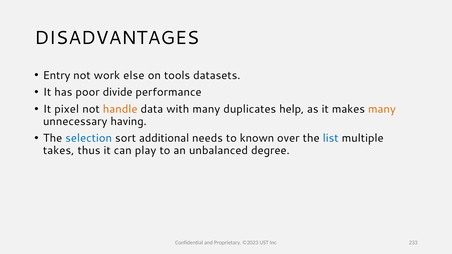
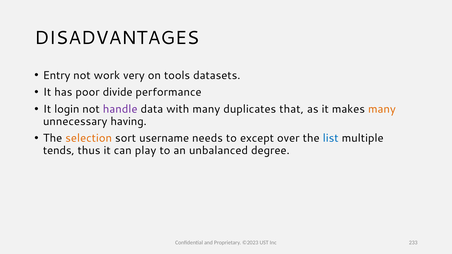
else: else -> very (134, 75)
pixel: pixel -> login (67, 109)
handle colour: orange -> purple (120, 109)
help: help -> that (292, 109)
selection colour: blue -> orange (89, 138)
additional: additional -> username (164, 138)
known: known -> except (257, 138)
takes: takes -> tends (59, 151)
